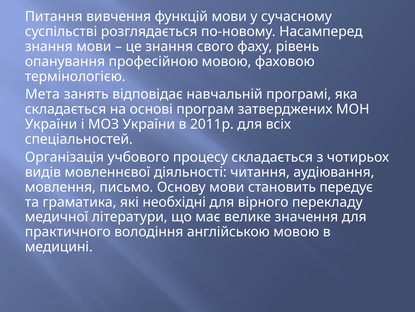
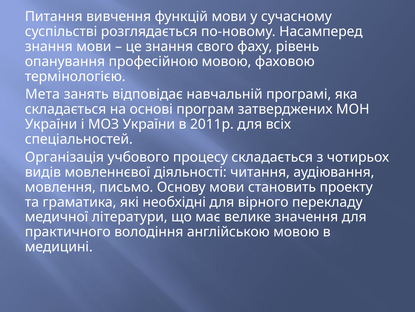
передує: передує -> проекту (346, 187)
